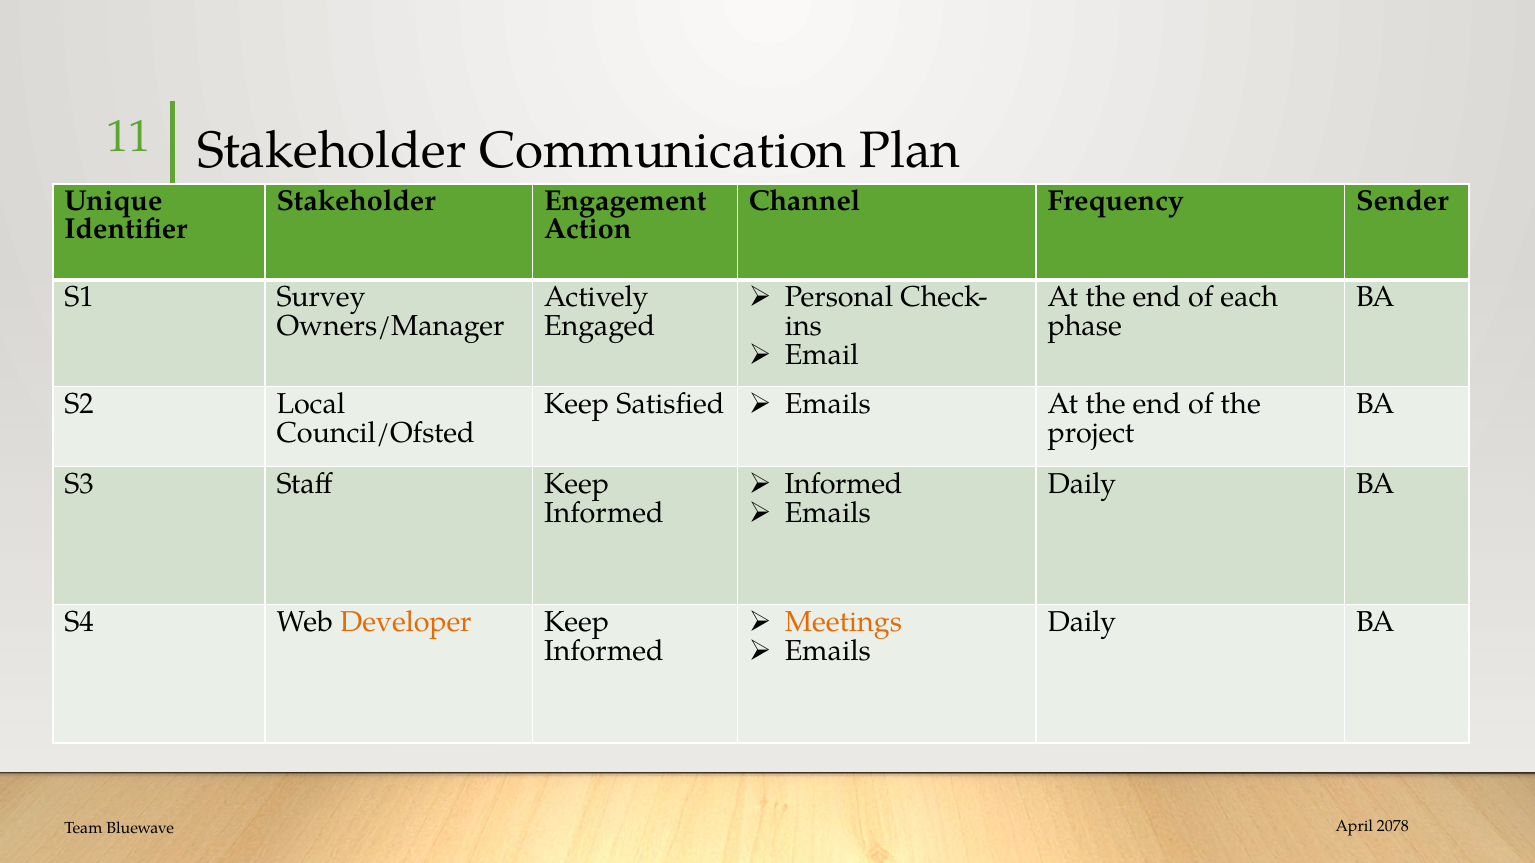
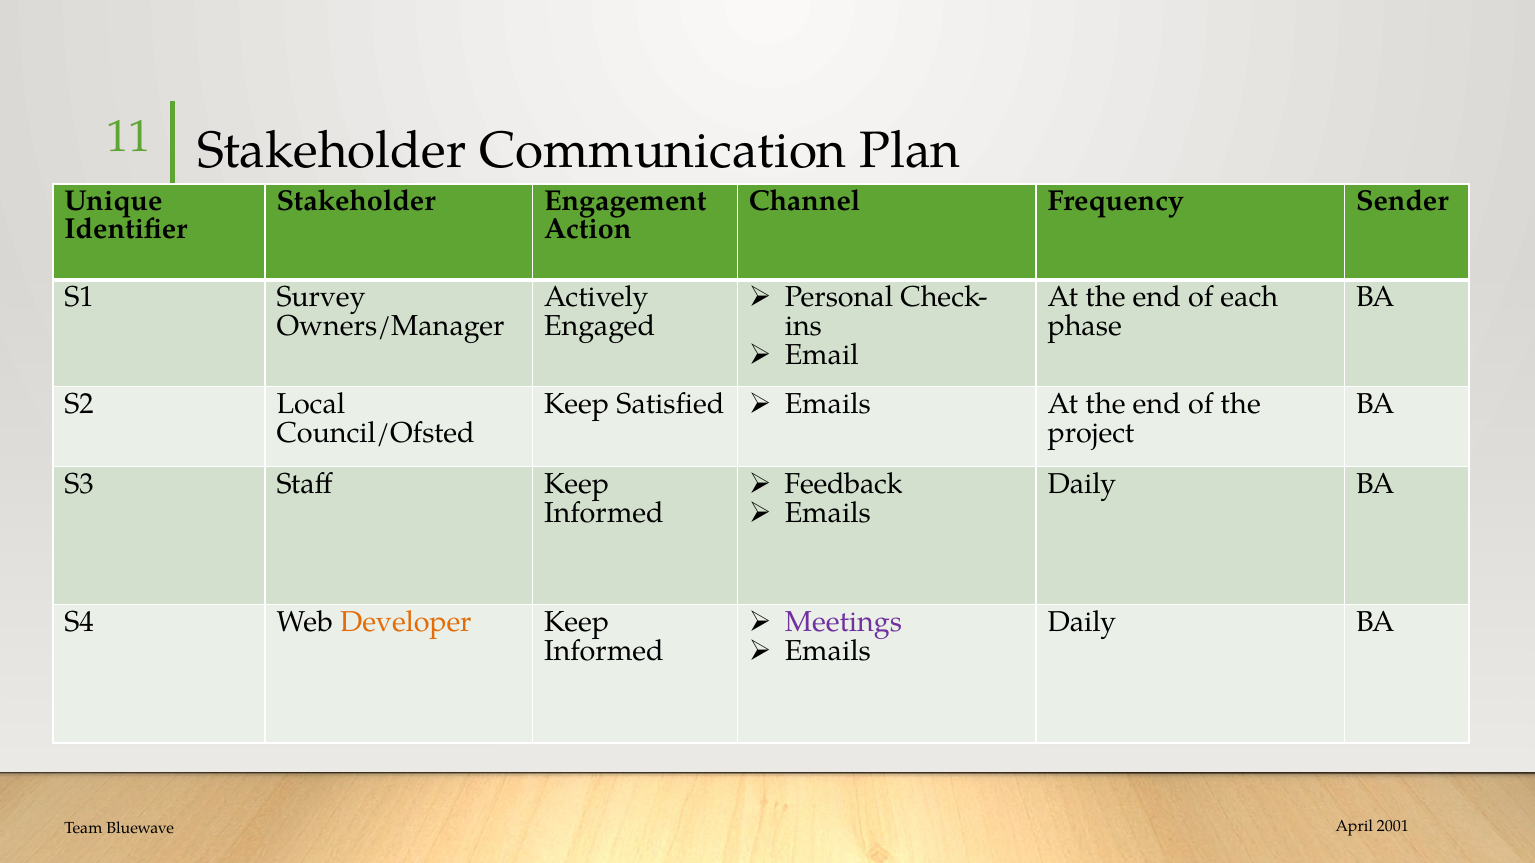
Informed: Informed -> Feedback (844, 484)
Meetings colour: orange -> purple (843, 622)
2078: 2078 -> 2001 (1393, 826)
